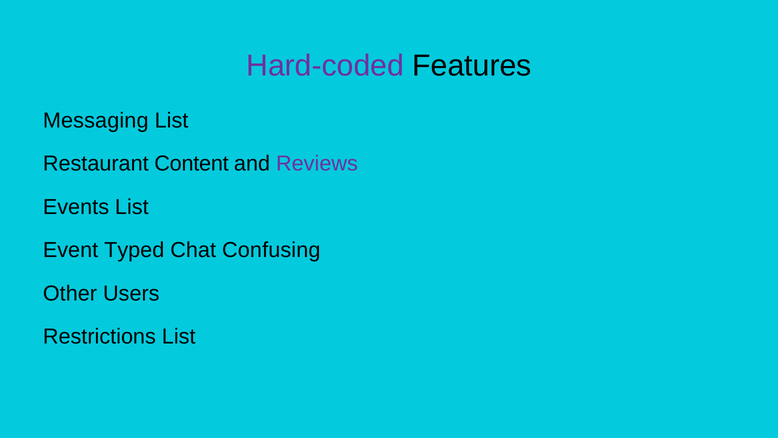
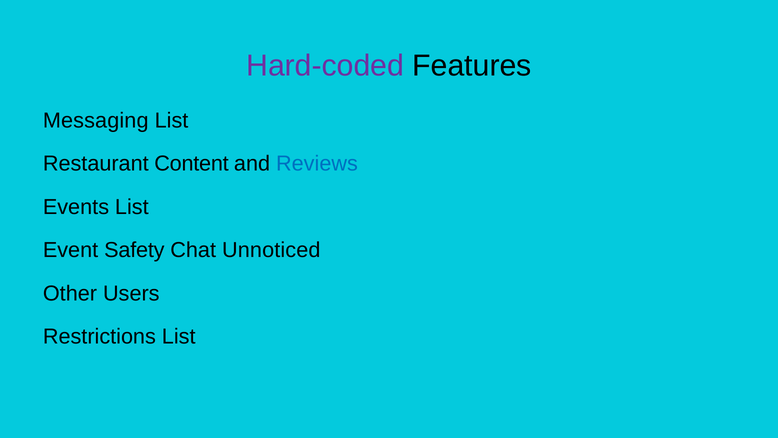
Reviews colour: purple -> blue (317, 164)
Typed: Typed -> Safety (134, 250)
Confusing: Confusing -> Unnoticed (271, 250)
